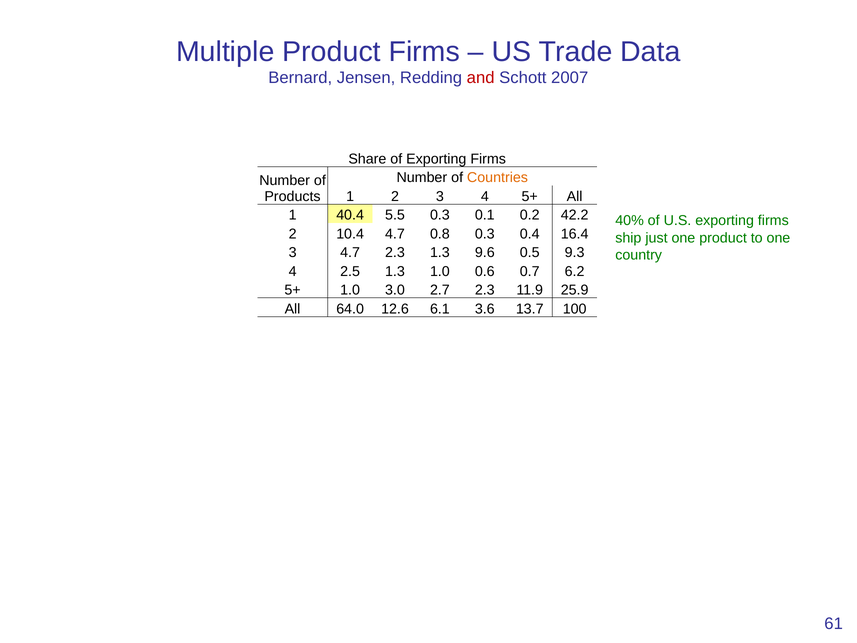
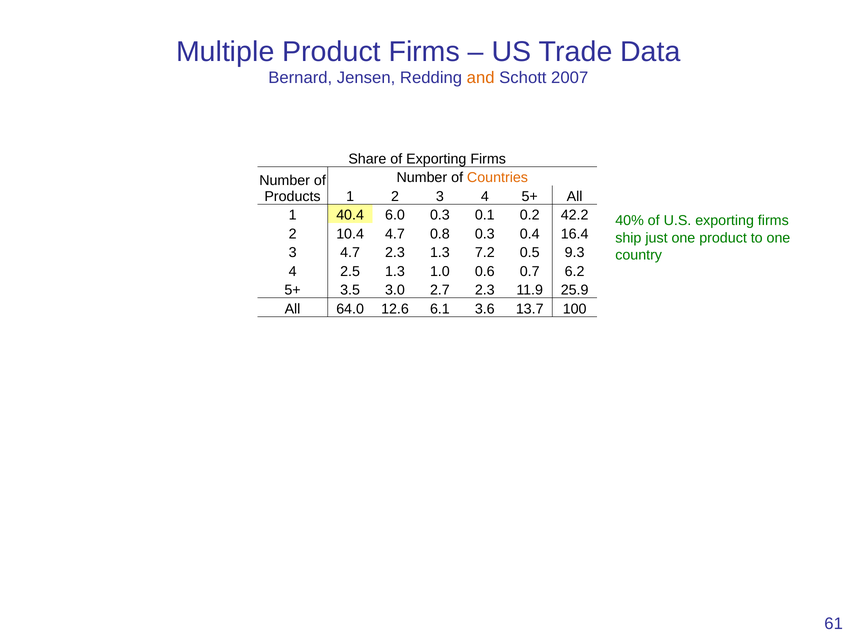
and colour: red -> orange (481, 78)
5.5: 5.5 -> 6.0 (395, 215)
9.6: 9.6 -> 7.2 (485, 253)
5+ 1.0: 1.0 -> 3.5 (350, 290)
